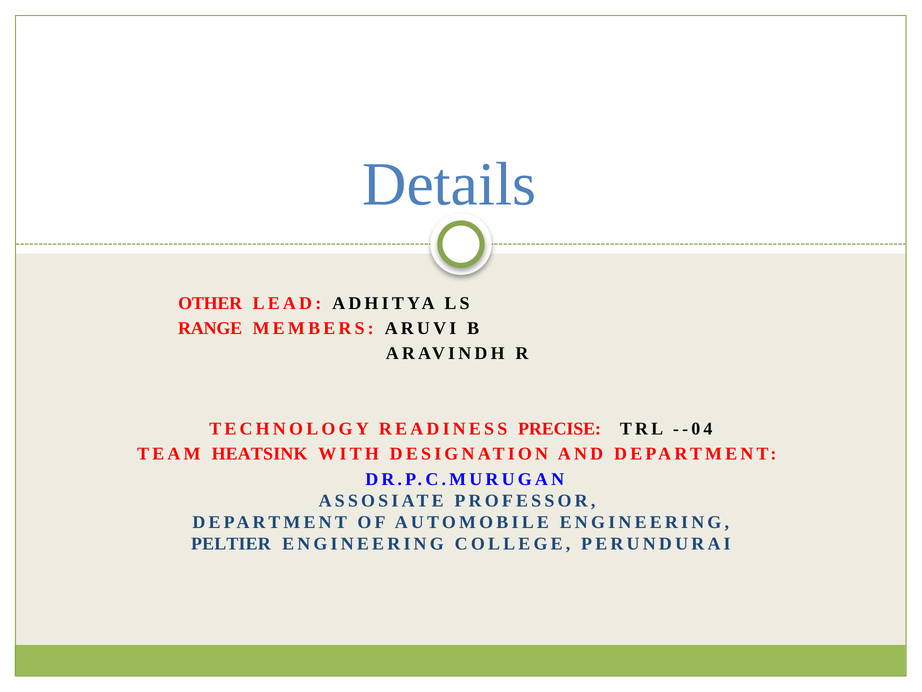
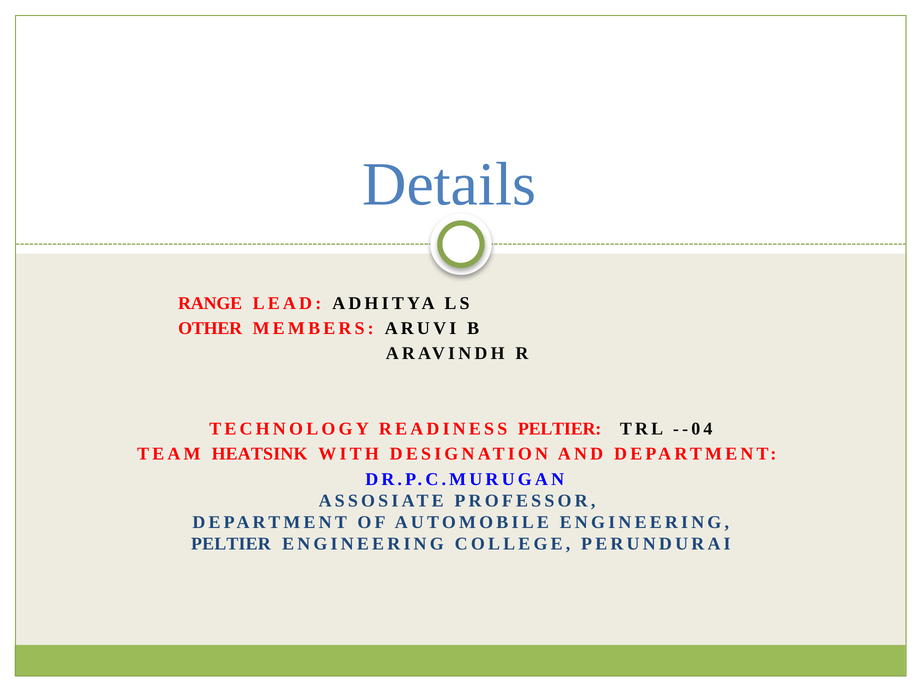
OTHER: OTHER -> RANGE (210, 303)
RANGE: RANGE -> OTHER (210, 328)
READINESS PRECISE: PRECISE -> PELTIER (560, 429)
